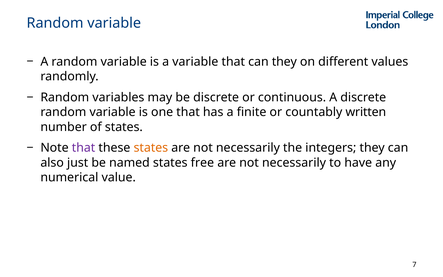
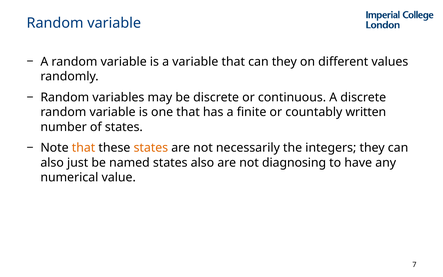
that colour: purple -> orange (84, 148)
states free: free -> also (202, 163)
necessarily: necessarily -> diagnosing (294, 163)
